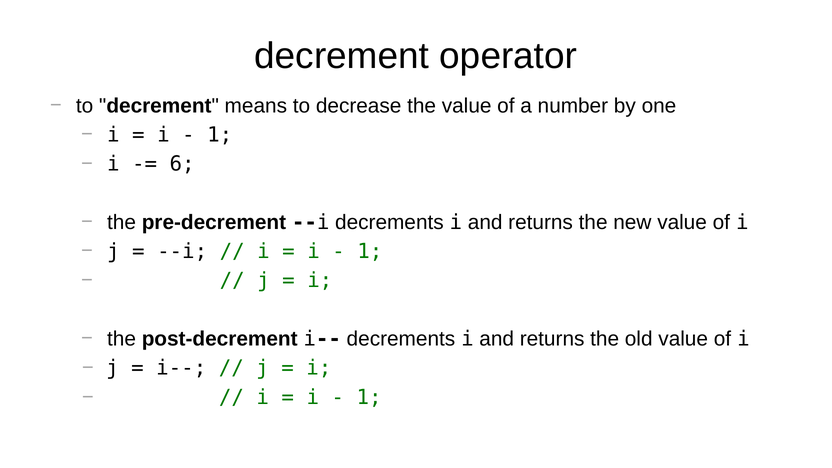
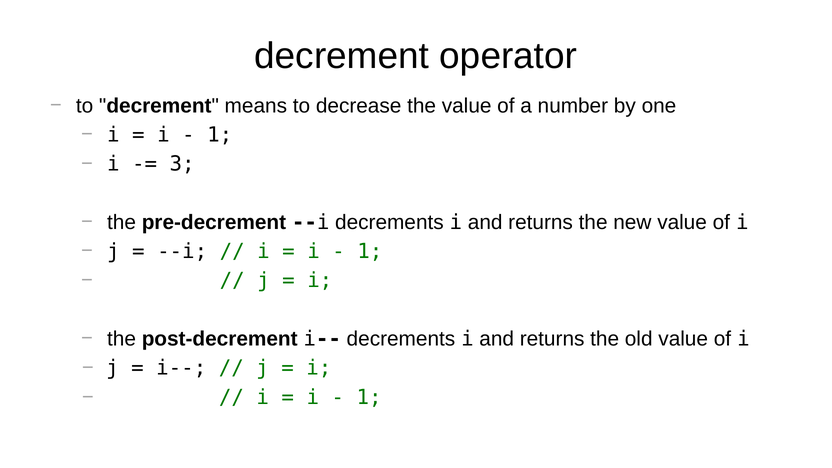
6: 6 -> 3 (182, 164)
